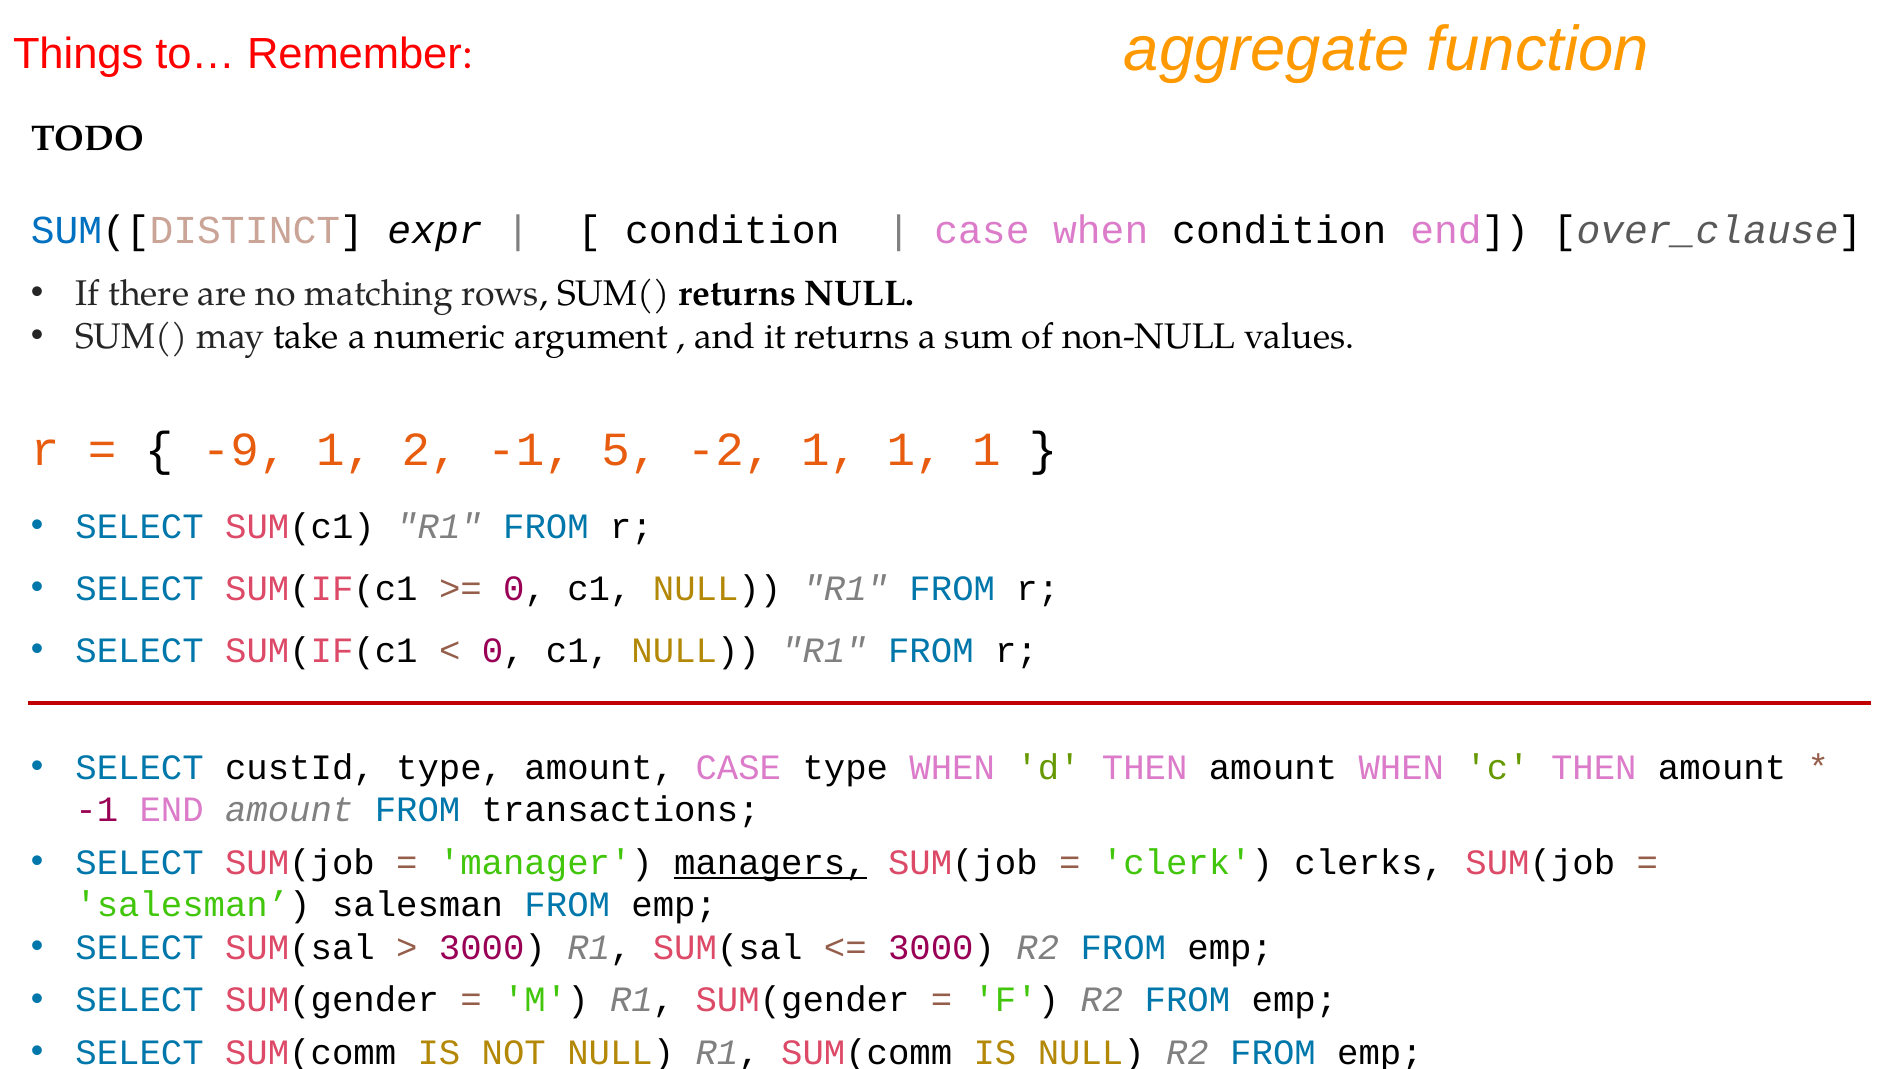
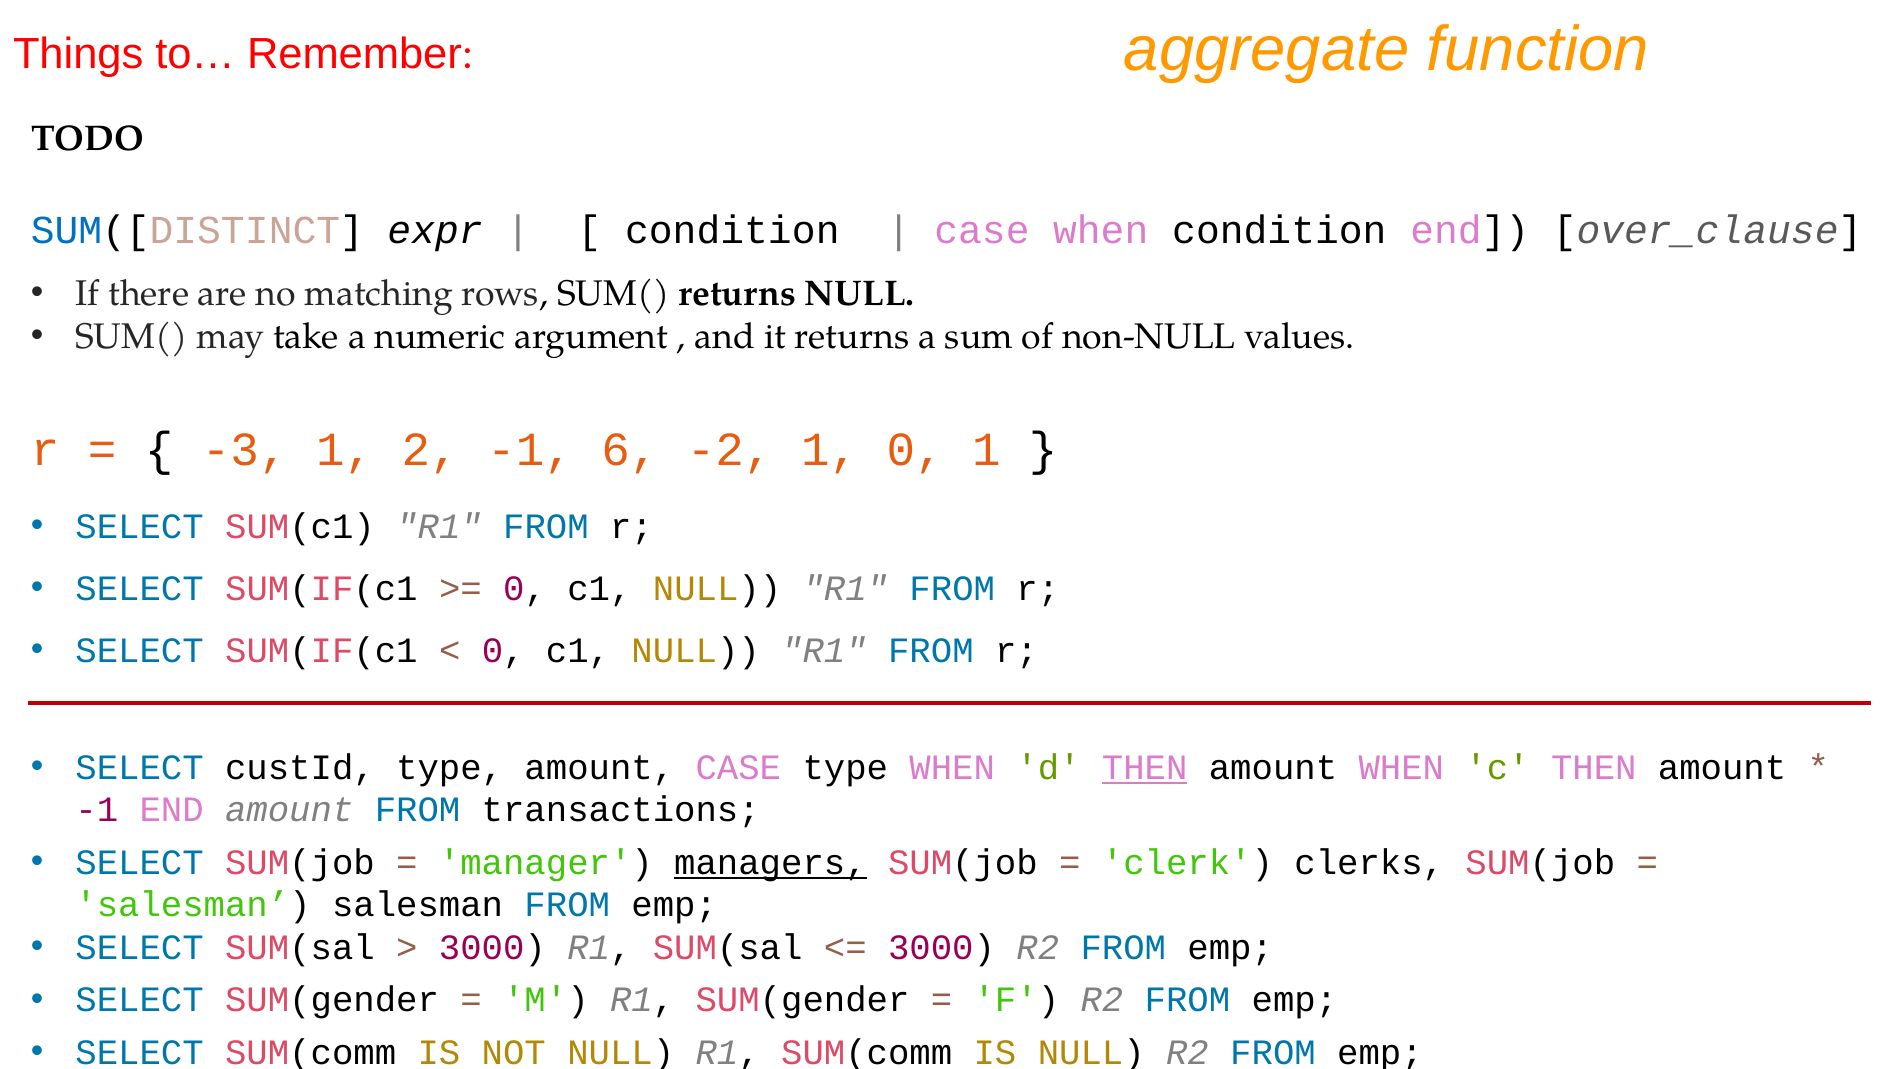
-9: -9 -> -3 (245, 450)
5: 5 -> 6 (630, 450)
-2 1 1: 1 -> 0 (915, 450)
THEN underline: none -> present (1145, 768)
